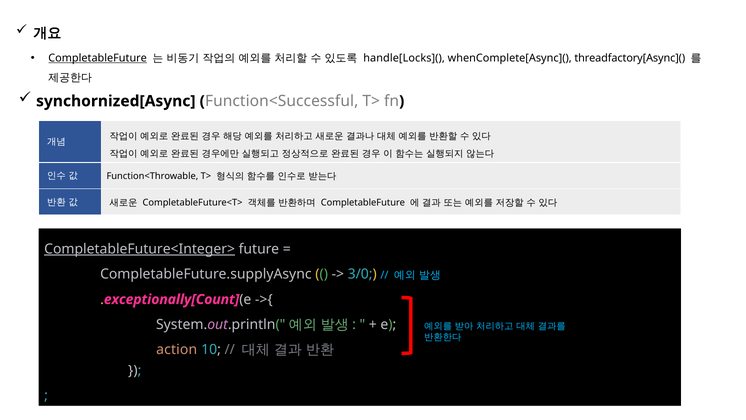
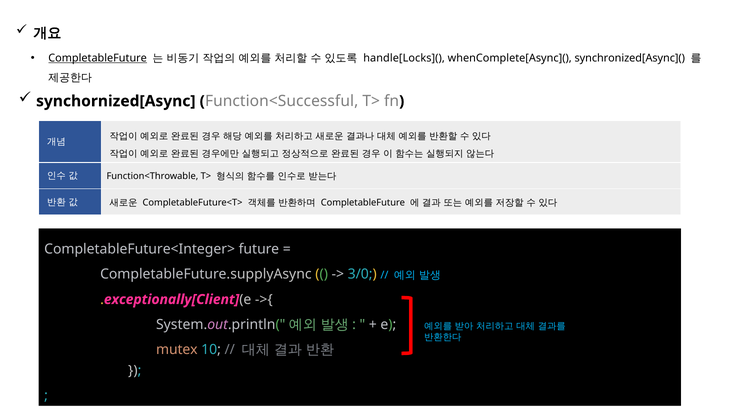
threadfactory[Async](: threadfactory[Async]( -> synchronized[Async]( (630, 58)
CompletableFuture<Integer> underline: present -> none (140, 249)
exceptionally[Count: exceptionally[Count -> exceptionally[Client (172, 299)
action: action -> mutex (177, 350)
